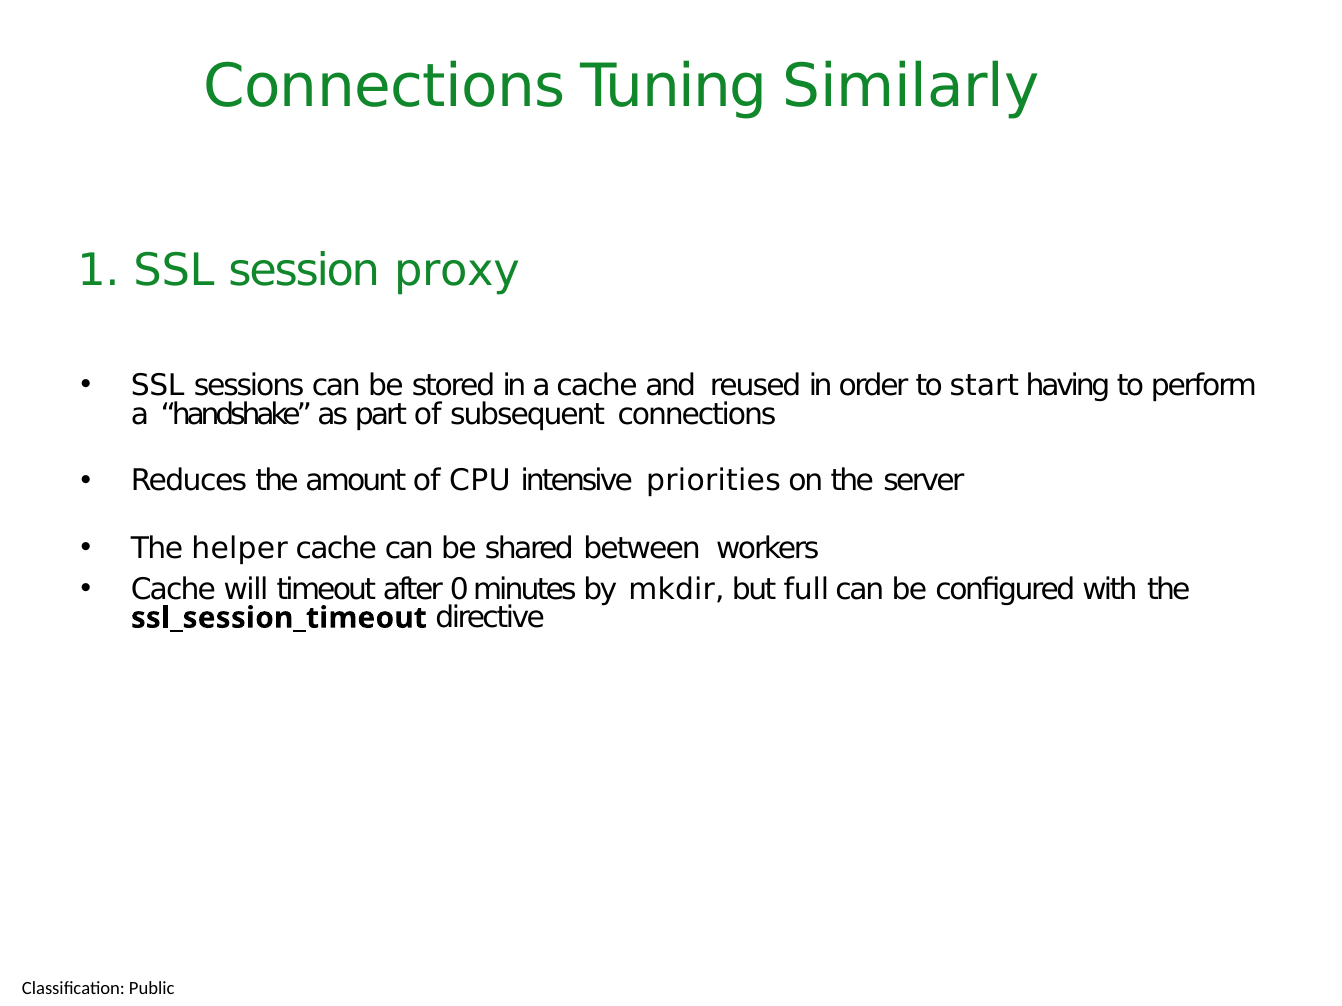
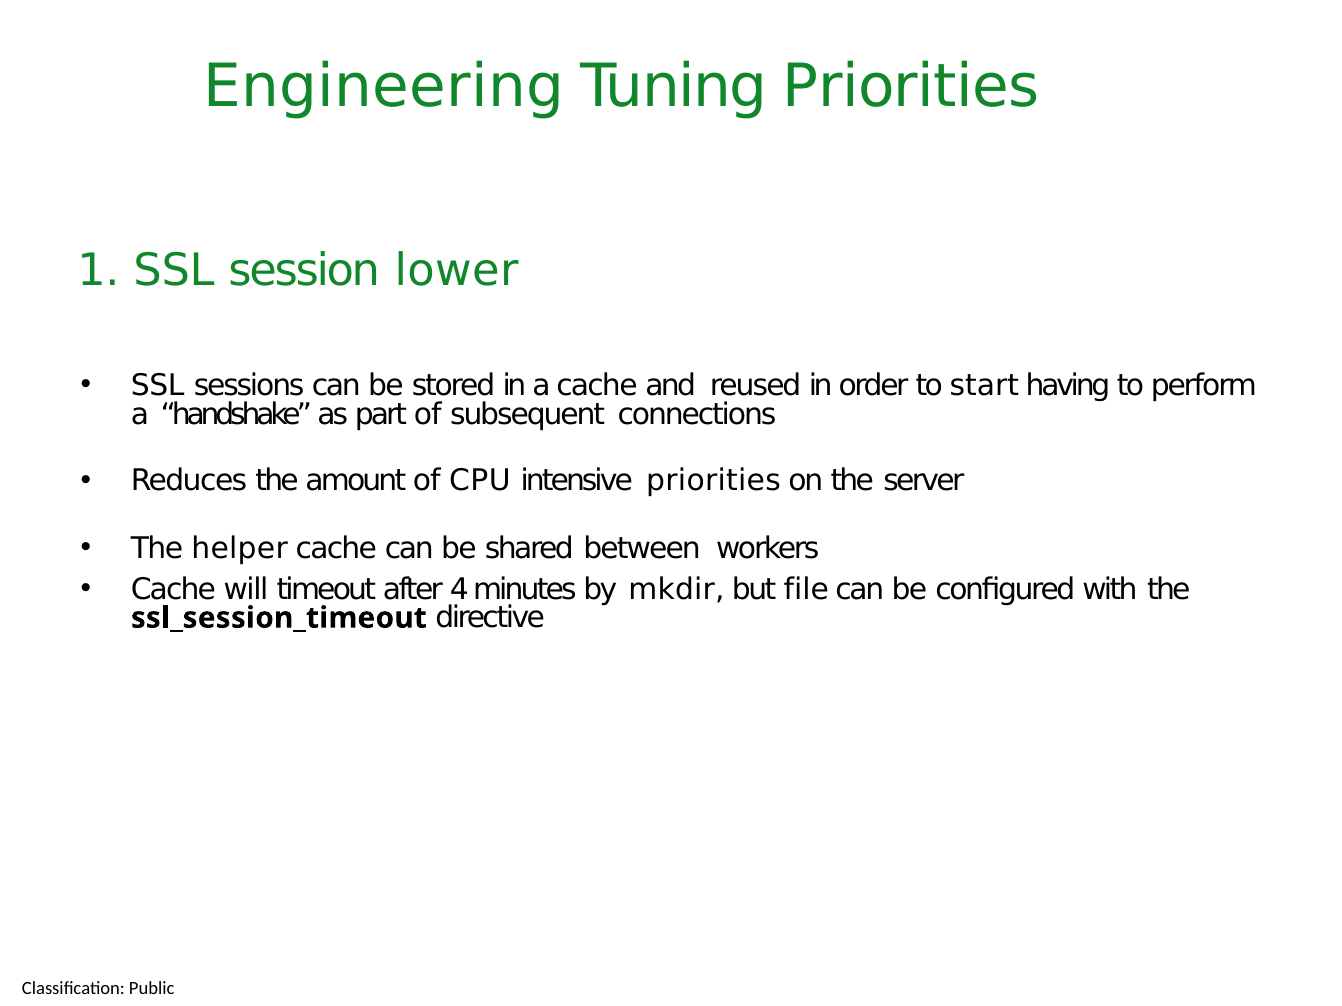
Connections: Connections -> Engineering (384, 87)
Tuning Similarly: Similarly -> Priorities (911, 87)
proxy: proxy -> lower (457, 271)
0: 0 -> 4 (459, 590)
full: full -> file (806, 590)
